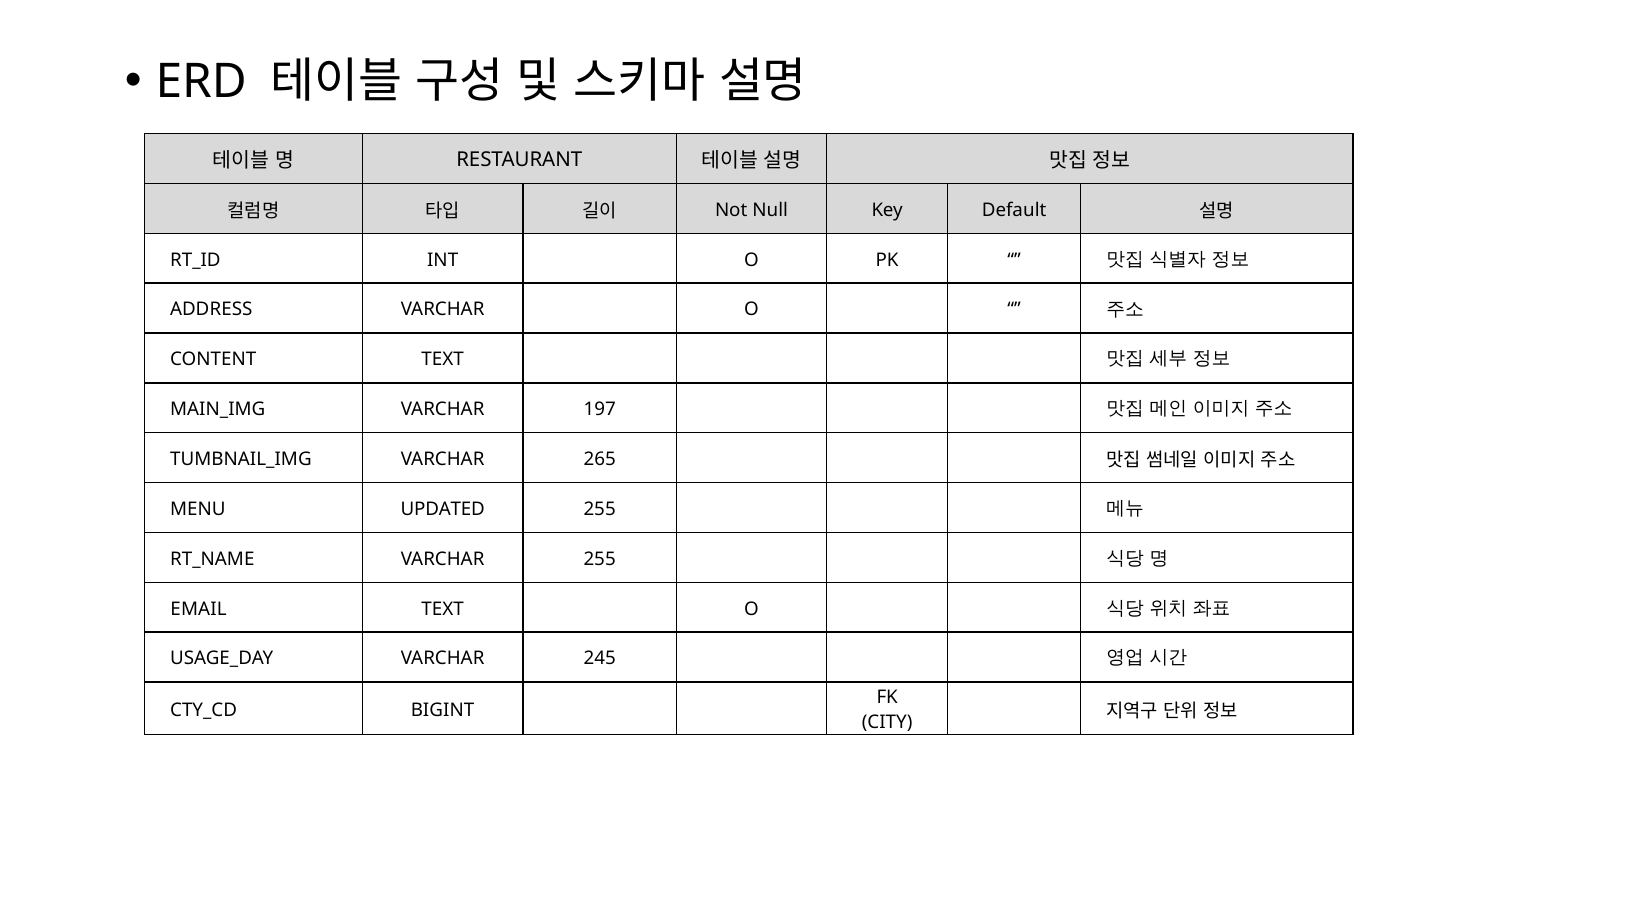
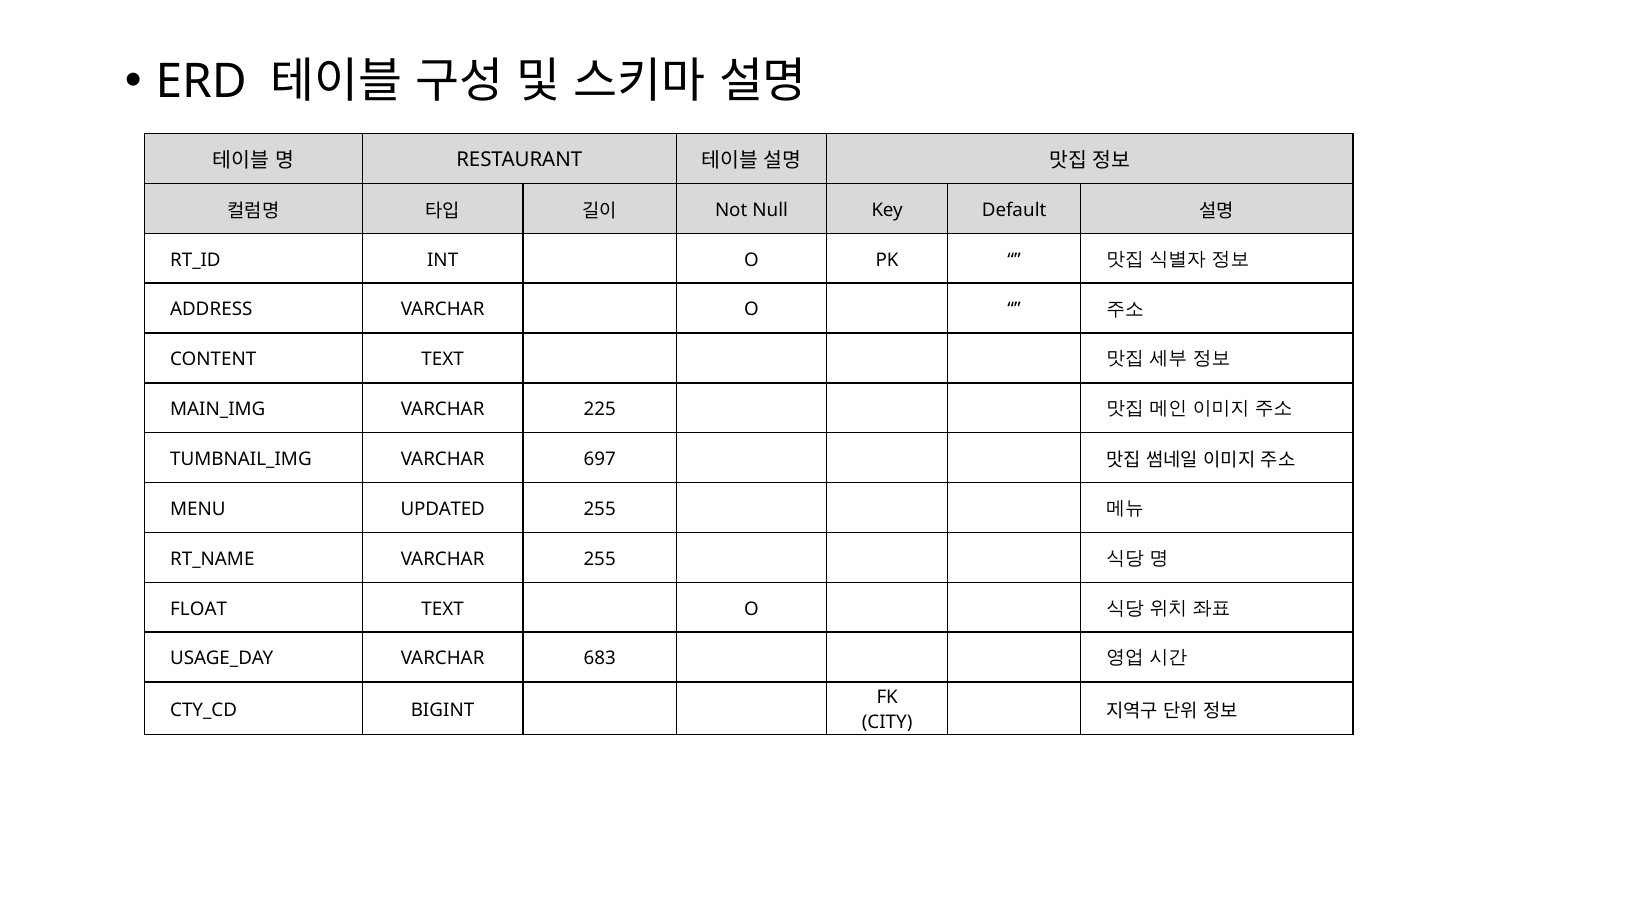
197: 197 -> 225 (600, 409)
265: 265 -> 697 (600, 459)
EMAIL: EMAIL -> FLOAT (199, 609)
245: 245 -> 683 (600, 659)
